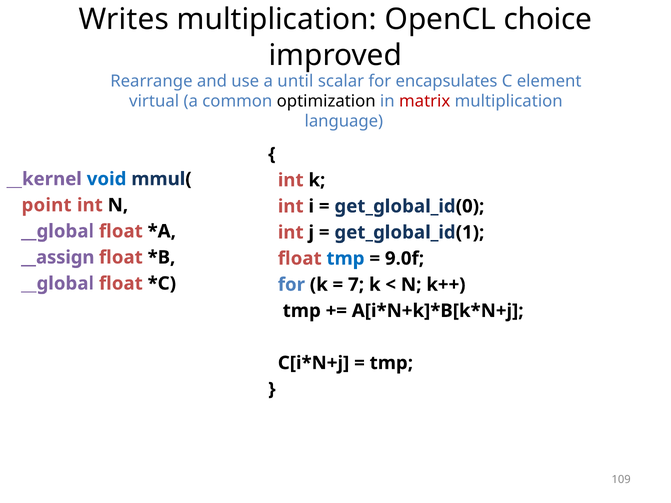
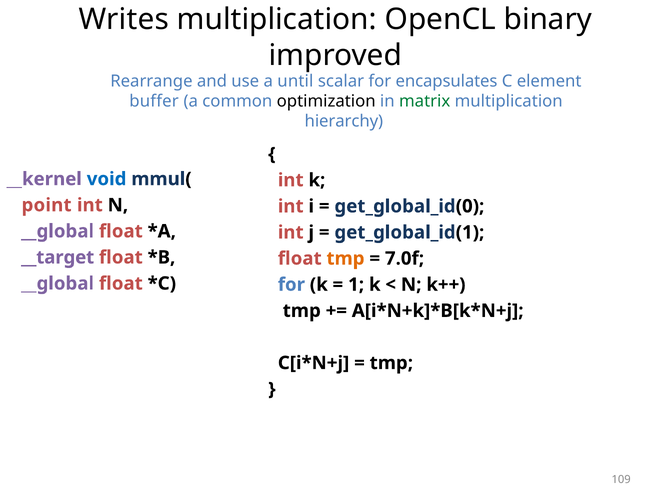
choice: choice -> binary (548, 19)
virtual: virtual -> buffer (154, 101)
matrix colour: red -> green (425, 101)
language: language -> hierarchy (344, 121)
__assign: __assign -> __target (58, 257)
tmp colour: blue -> orange (346, 259)
9.0f: 9.0f -> 7.0f (404, 259)
7: 7 -> 1 (356, 285)
